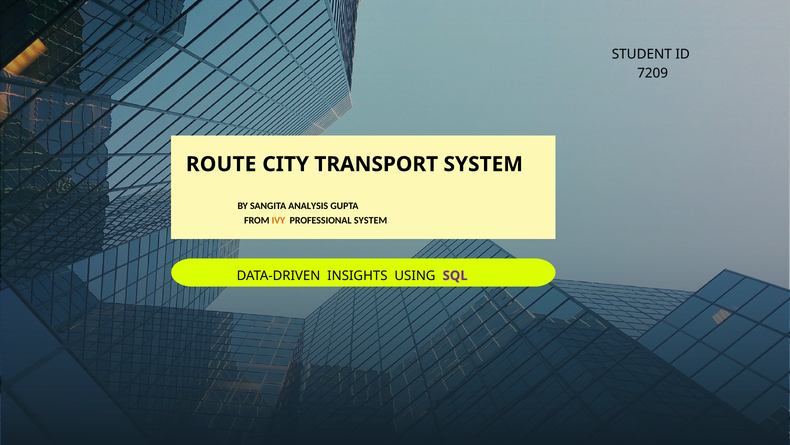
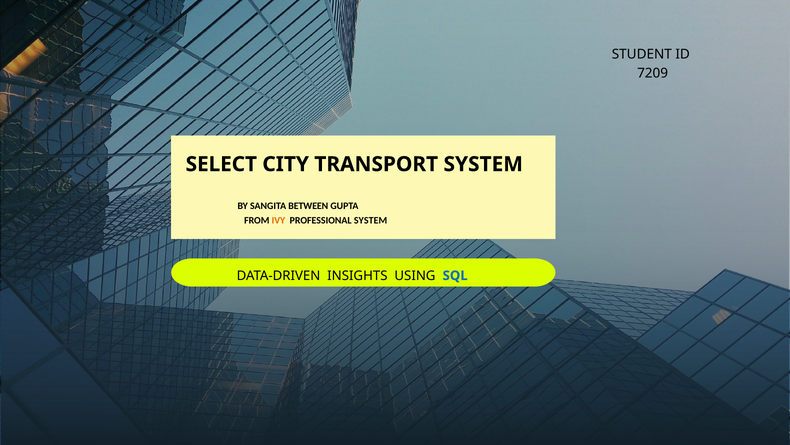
ROUTE: ROUTE -> SELECT (221, 164)
ANALYSIS: ANALYSIS -> BETWEEN (308, 206)
SQL colour: purple -> blue (455, 275)
